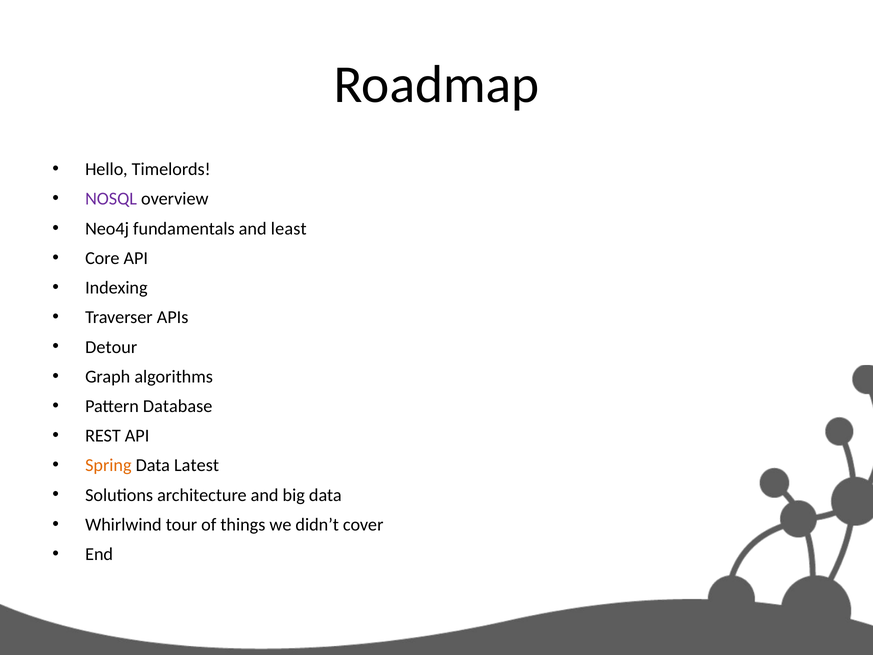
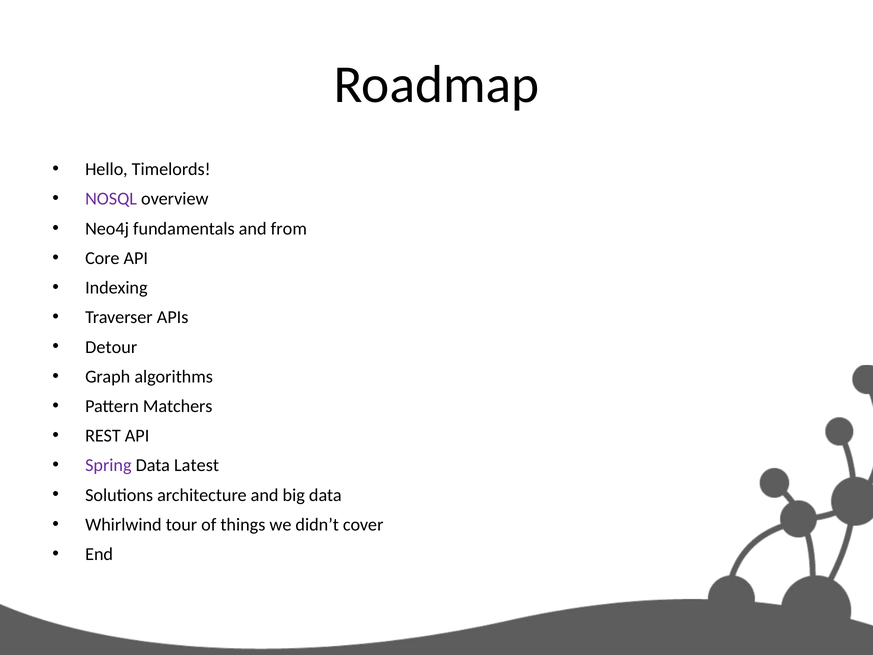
least: least -> from (289, 229)
Database: Database -> Matchers (178, 406)
Spring colour: orange -> purple (108, 465)
